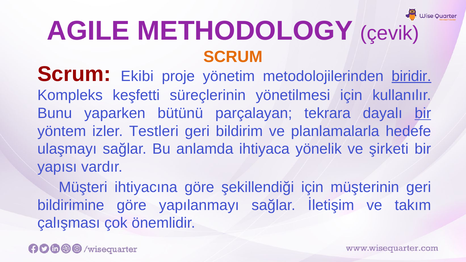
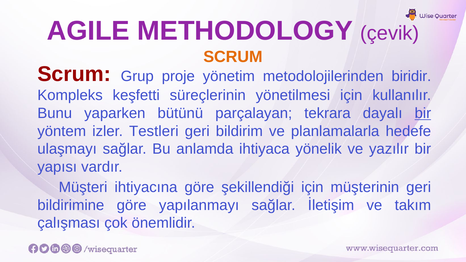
Ekibi: Ekibi -> Grup (137, 76)
biridir underline: present -> none (411, 76)
şirketi: şirketi -> yazılır (389, 149)
